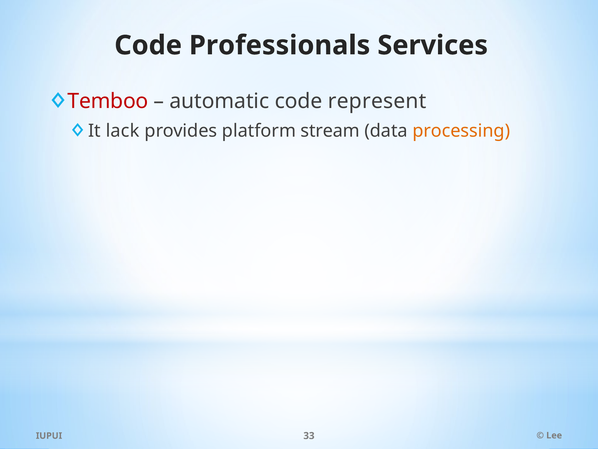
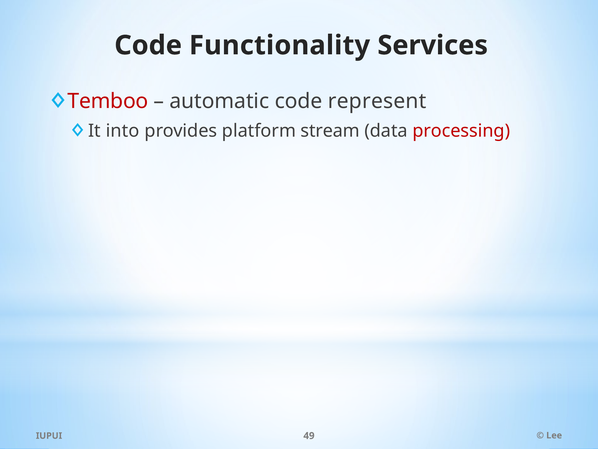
Professionals: Professionals -> Functionality (280, 45)
lack: lack -> into (123, 131)
processing colour: orange -> red (461, 131)
33: 33 -> 49 (309, 435)
